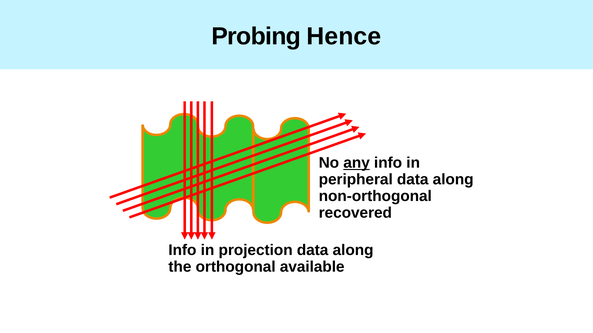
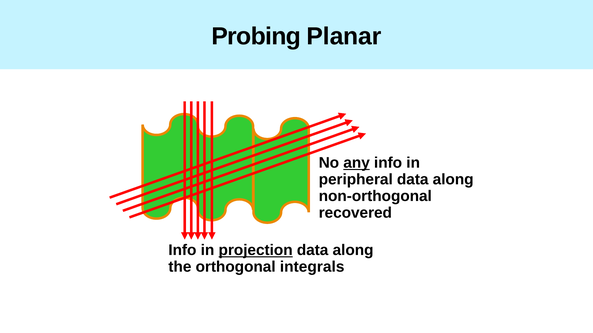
Hence: Hence -> Planar (344, 36)
projection underline: none -> present (256, 251)
available: available -> integrals (312, 267)
